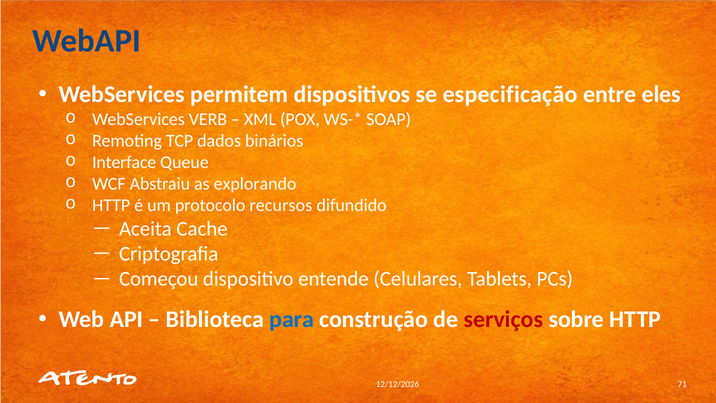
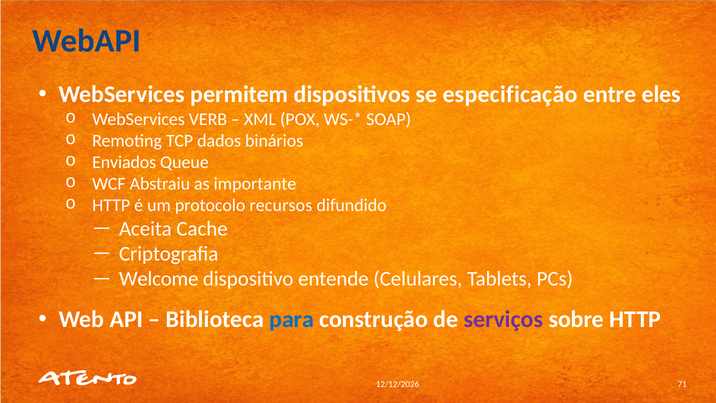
Interface: Interface -> Enviados (124, 162)
explorando: explorando -> importante (255, 184)
Começou: Começou -> Welcome (159, 279)
serviços colour: red -> purple (503, 319)
